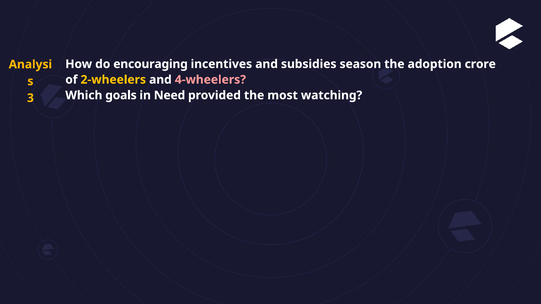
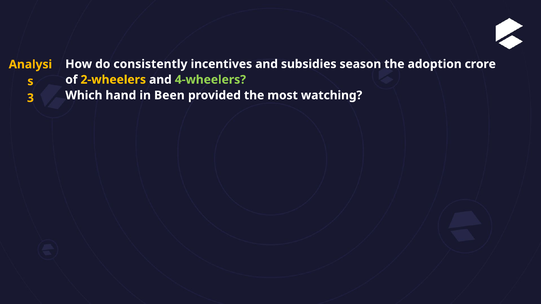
encouraging: encouraging -> consistently (150, 64)
4-wheelers colour: pink -> light green (210, 80)
goals: goals -> hand (121, 95)
Need: Need -> Been (169, 95)
